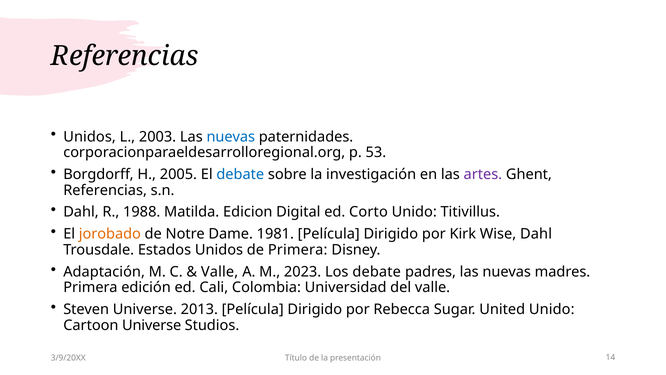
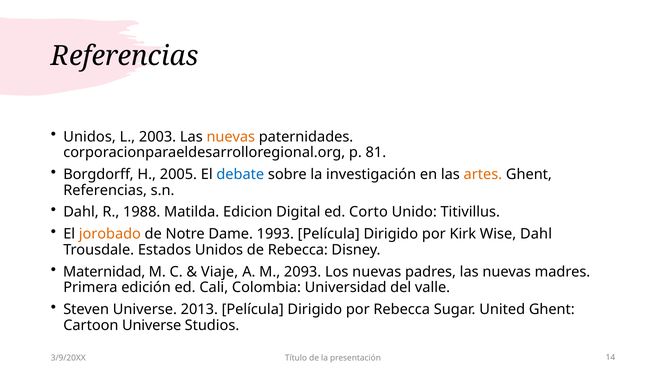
nuevas colour: blue -> orange (231, 137)
53: 53 -> 81 (376, 152)
artes colour: purple -> orange (483, 174)
1981: 1981 -> 1993 (275, 234)
de Primera: Primera -> Rebecca (298, 250)
Adaptación: Adaptación -> Maternidad (104, 272)
Valle: Valle -> Viaje (220, 272)
2023: 2023 -> 2093 (303, 272)
Los debate: debate -> nuevas (377, 272)
United Unido: Unido -> Ghent (552, 309)
